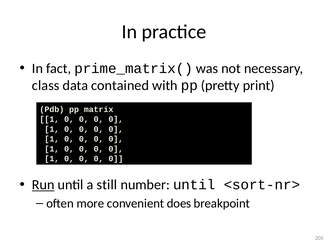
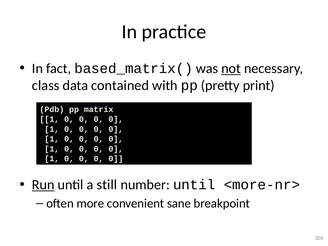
prime_matrix(: prime_matrix( -> based_matrix( (134, 69)
not underline: none -> present (231, 69)
<sort-nr>: <sort-nr> -> <more-nr> (262, 185)
does: does -> sane (179, 203)
